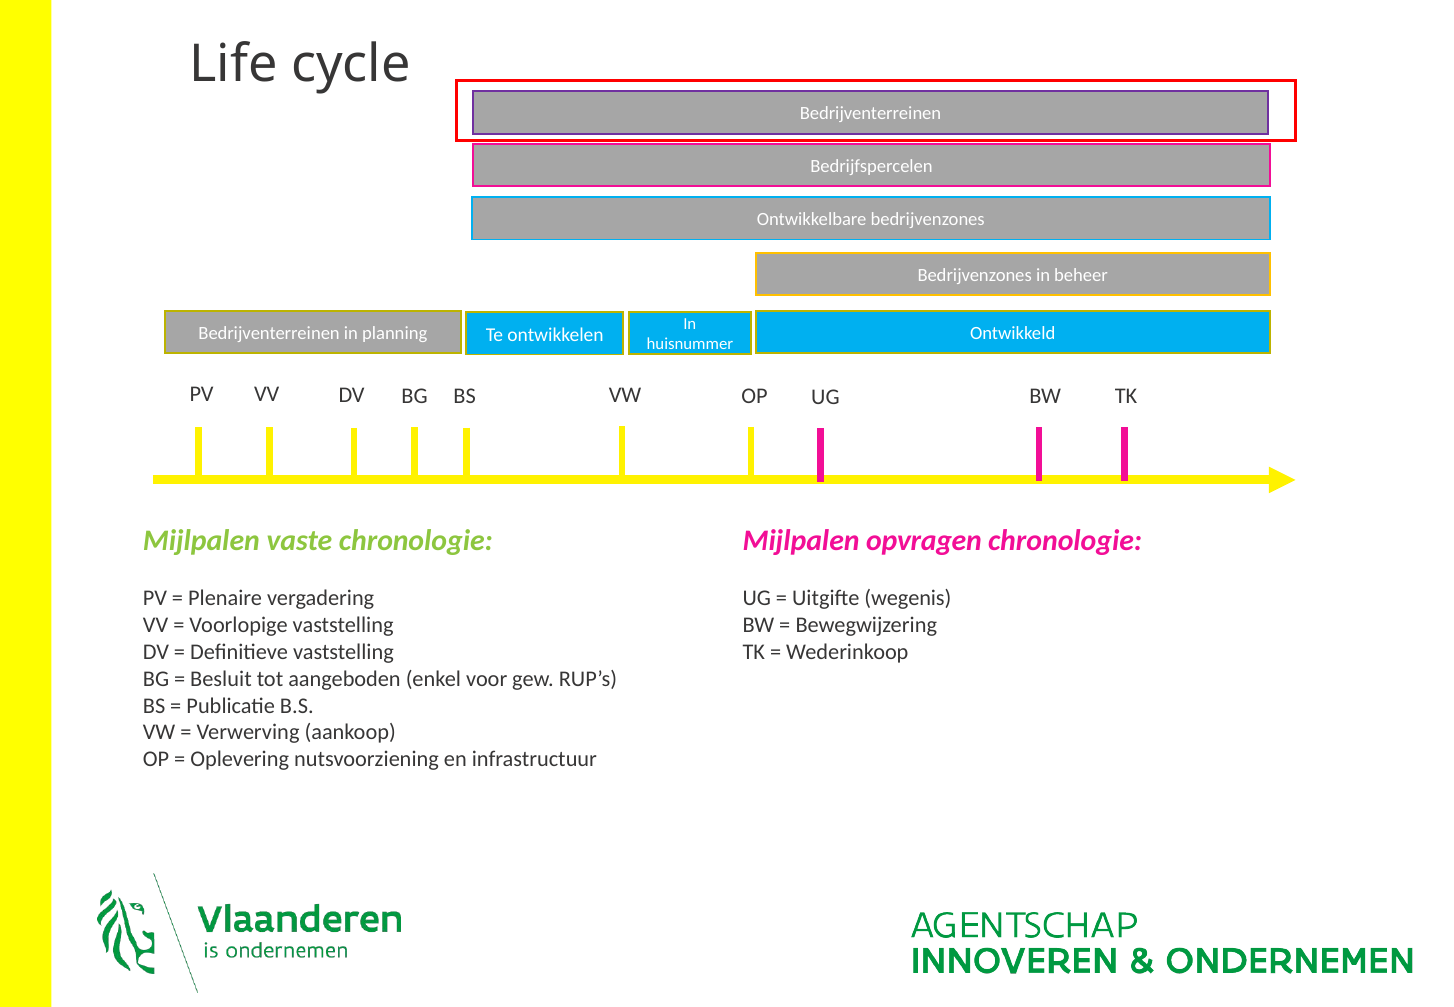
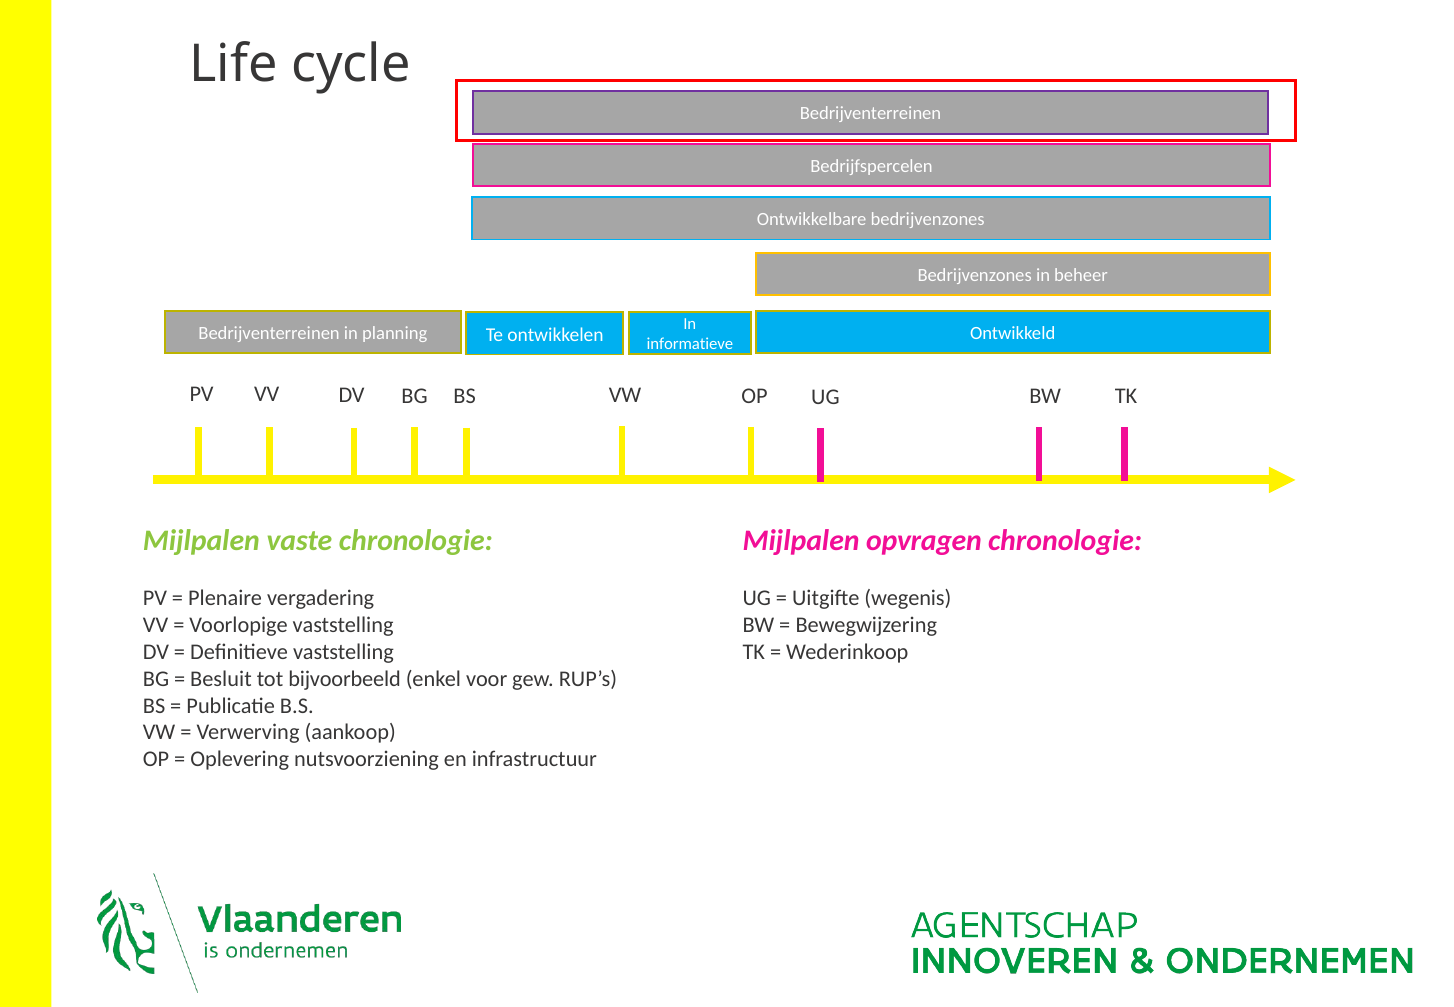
huisnummer: huisnummer -> informatieve (690, 344)
aangeboden: aangeboden -> bijvoorbeeld (345, 679)
